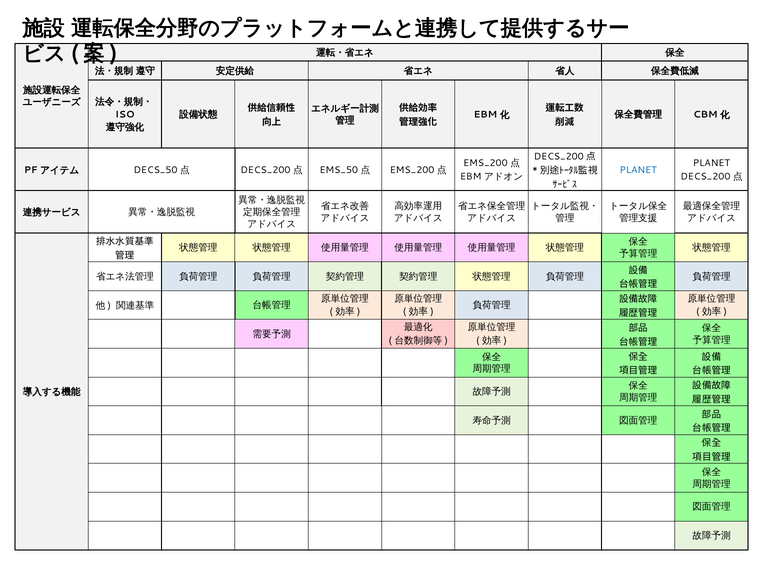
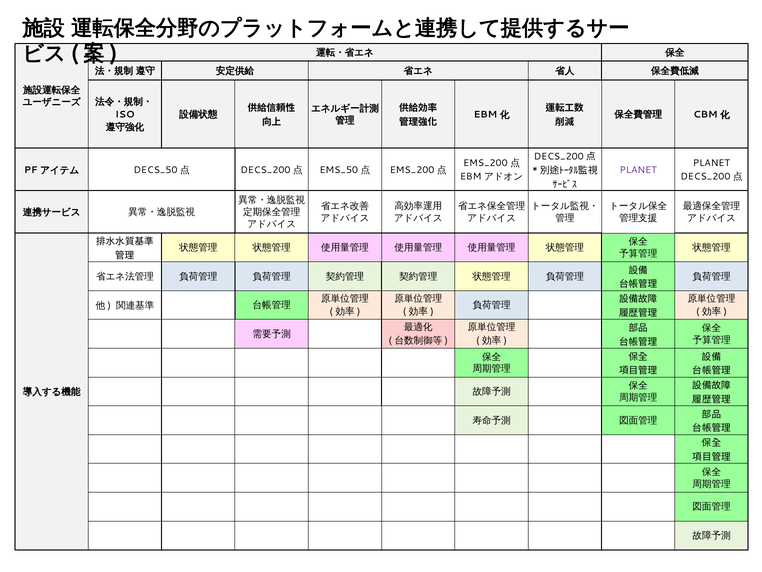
PLANET colour: blue -> purple (638, 170)
